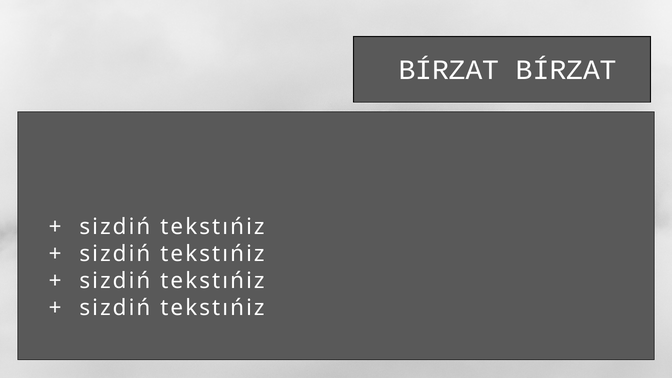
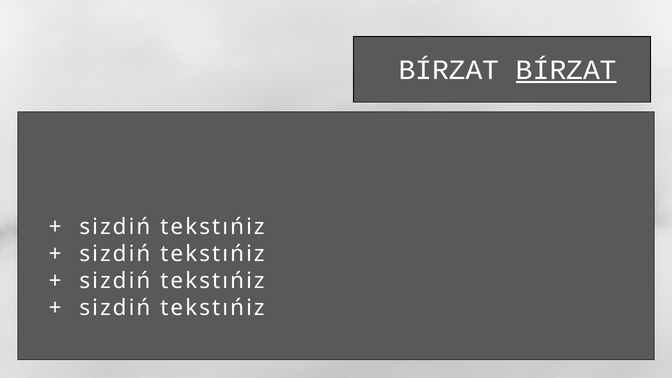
BÍRZAT underline: none -> present (566, 70)
